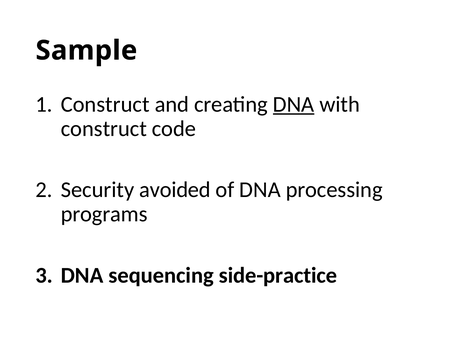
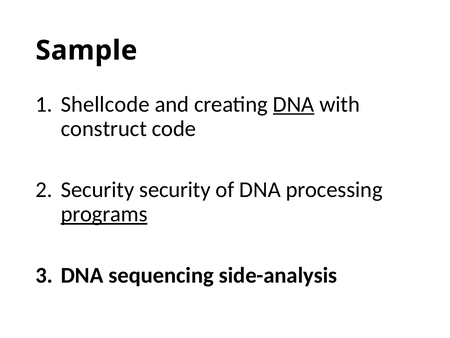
Construct: Construct -> Shellcode (105, 104)
Security avoided: avoided -> security (175, 190)
programs underline: none -> present (104, 214)
side-practice: side-practice -> side-analysis (278, 275)
